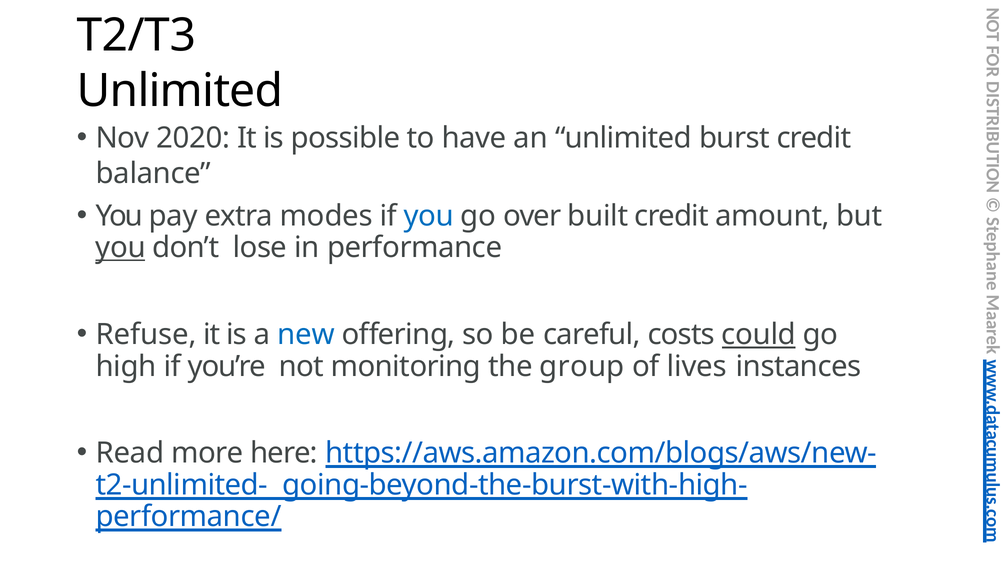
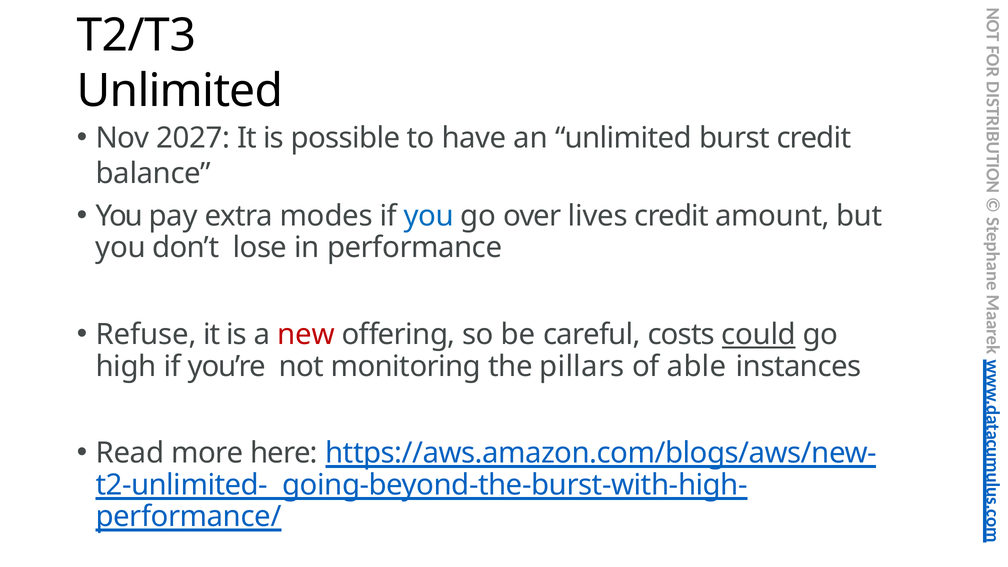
2020: 2020 -> 2027 (193, 138)
built: built -> lives (598, 216)
you underline: present -> none (121, 248)
new colour: blue -> red (306, 335)
group: group -> pillars (582, 366)
lives: lives -> able (697, 366)
